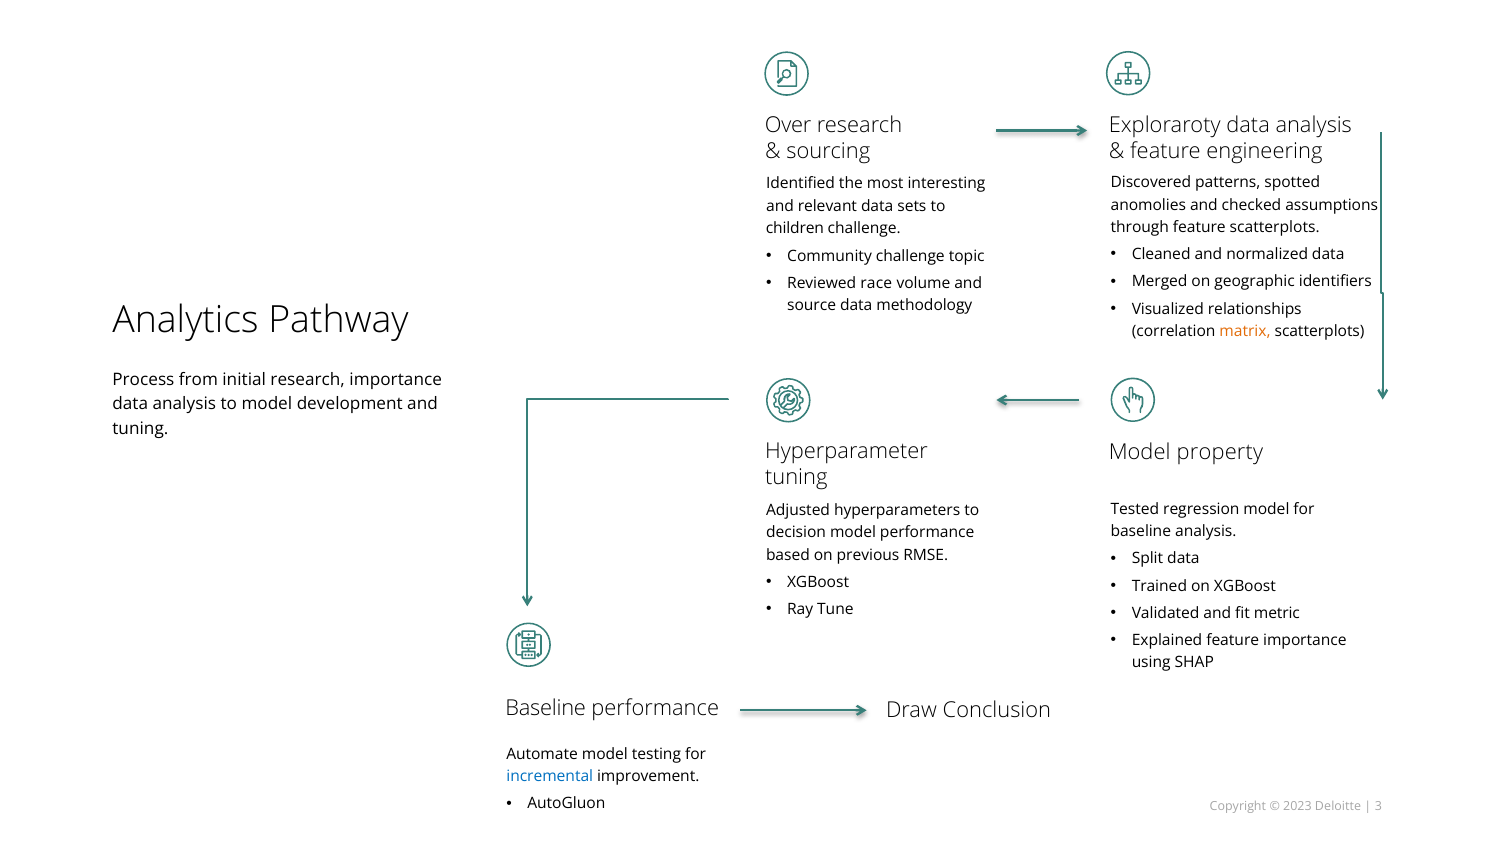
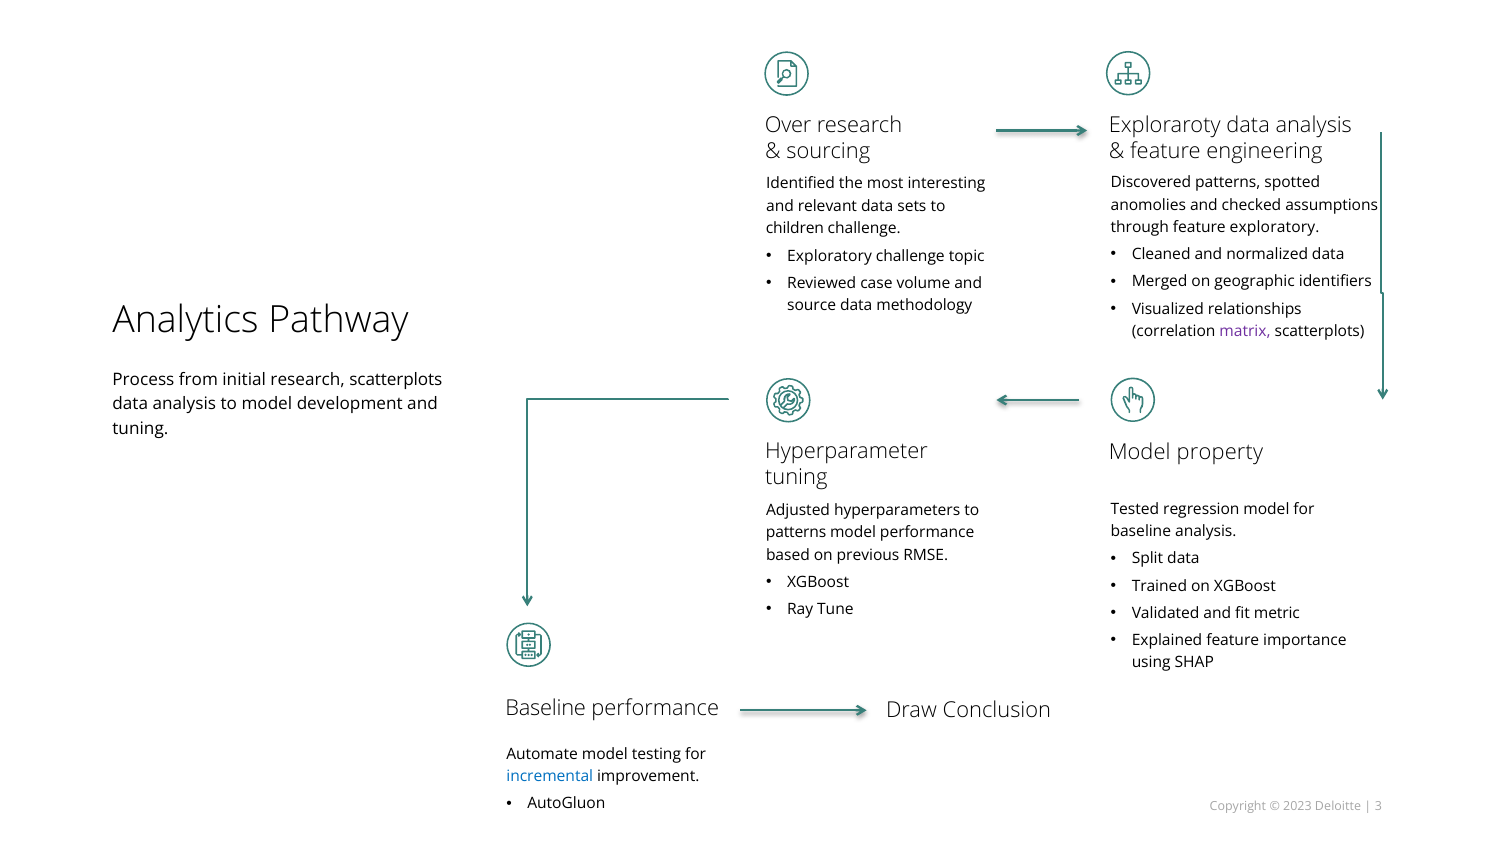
feature scatterplots: scatterplots -> exploratory (1275, 228)
Community: Community -> Exploratory (830, 256)
race: race -> case (876, 283)
matrix colour: orange -> purple (1245, 332)
research importance: importance -> scatterplots (396, 379)
decision: decision -> patterns (796, 533)
